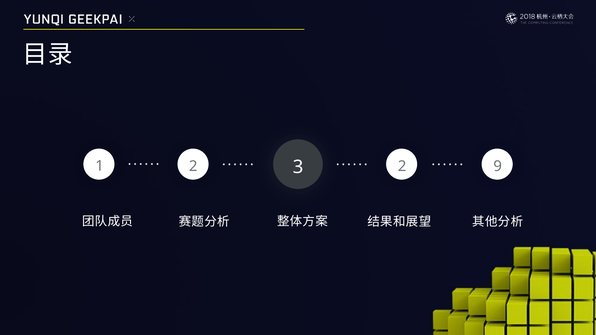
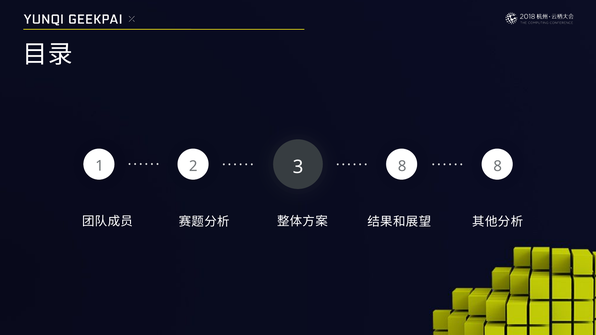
1 9: 9 -> 8 (498, 166)
2 2: 2 -> 8 (402, 166)
